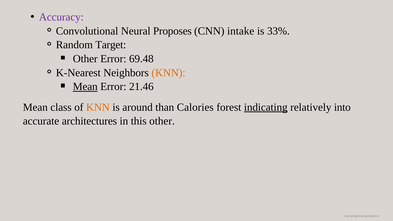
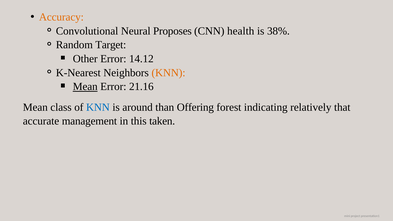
Accuracy colour: purple -> orange (61, 17)
intake: intake -> health (241, 31)
33%: 33% -> 38% (278, 31)
69.48: 69.48 -> 14.12 (141, 59)
21.46: 21.46 -> 21.16 (141, 87)
KNN colour: orange -> blue (98, 107)
Calories: Calories -> Offering (195, 107)
indicating underline: present -> none (266, 107)
into: into -> that (342, 107)
architectures: architectures -> management (89, 121)
this other: other -> taken (162, 121)
